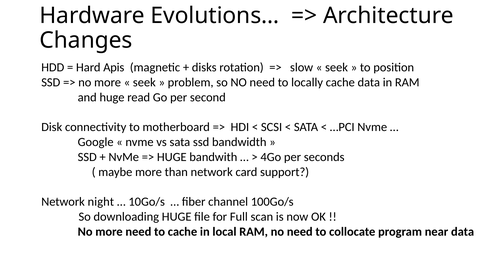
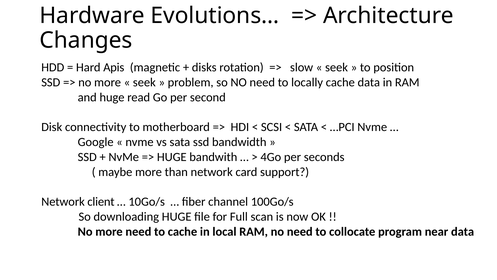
night: night -> client (101, 202)
